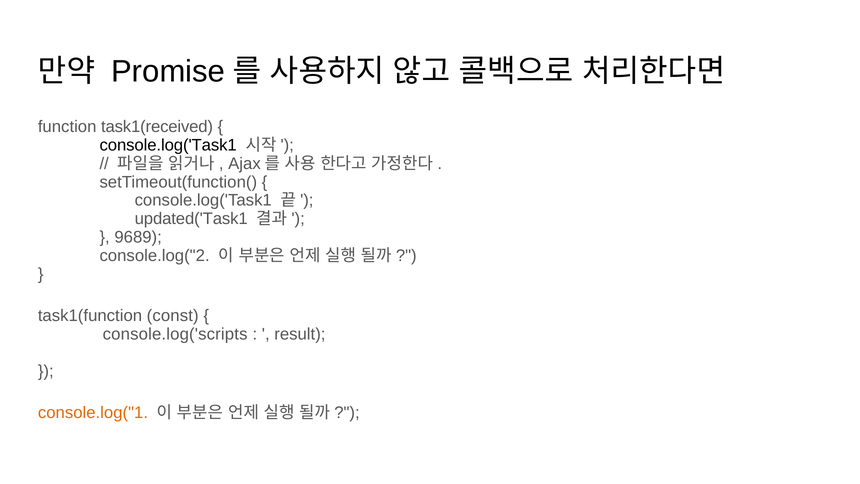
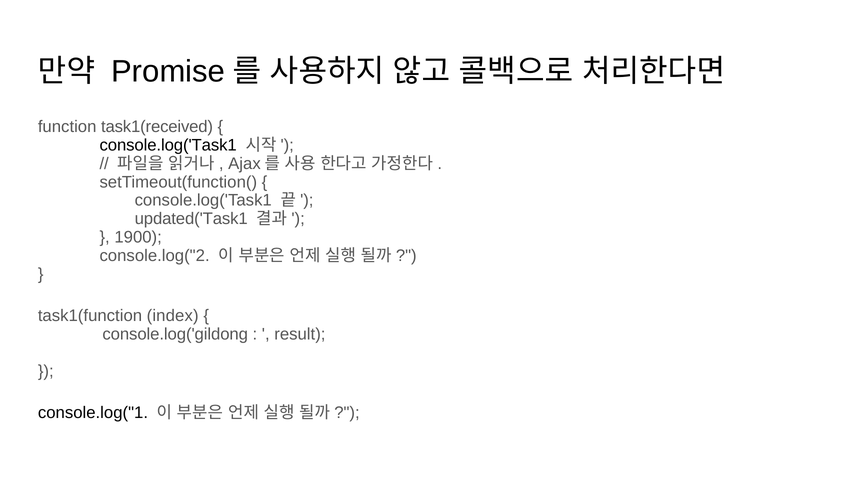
9689: 9689 -> 1900 (138, 237)
const: const -> index (173, 316)
console.log('scripts: console.log('scripts -> console.log('gildong (175, 334)
console.log("1 colour: orange -> black (93, 413)
